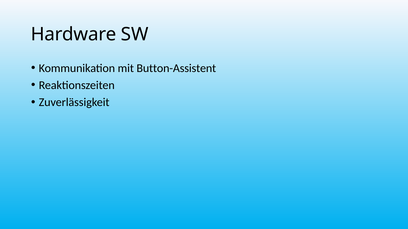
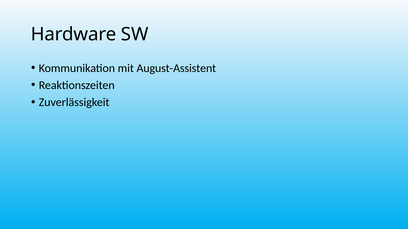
Button-Assistent: Button-Assistent -> August-Assistent (176, 68)
